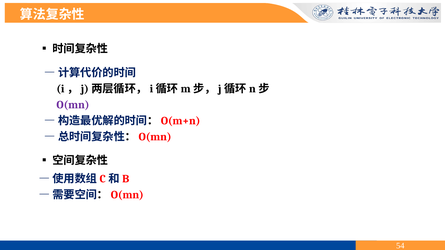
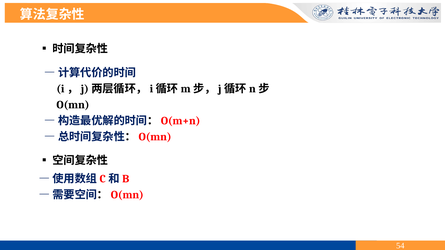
O(mn colour: purple -> black (73, 105)
